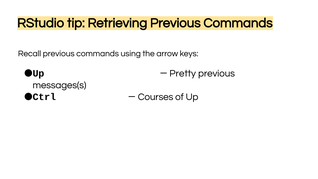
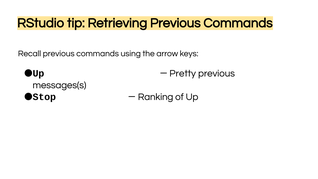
Ctrl: Ctrl -> Stop (44, 97)
Courses: Courses -> Ranking (156, 97)
